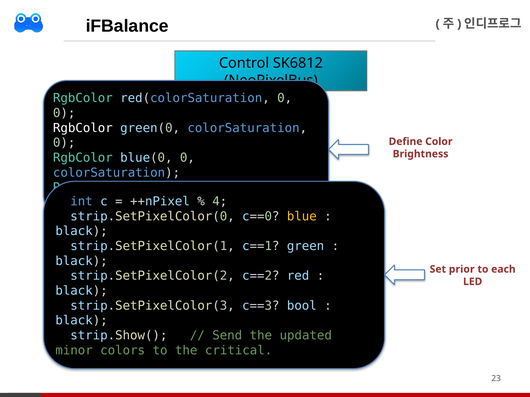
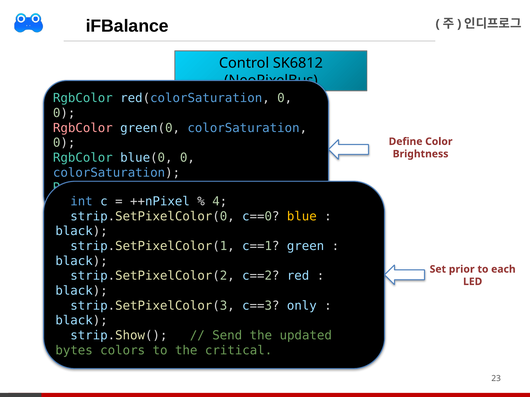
RgbColor colour: white -> pink (83, 128)
bool: bool -> only (302, 306)
minor: minor -> bytes (74, 351)
